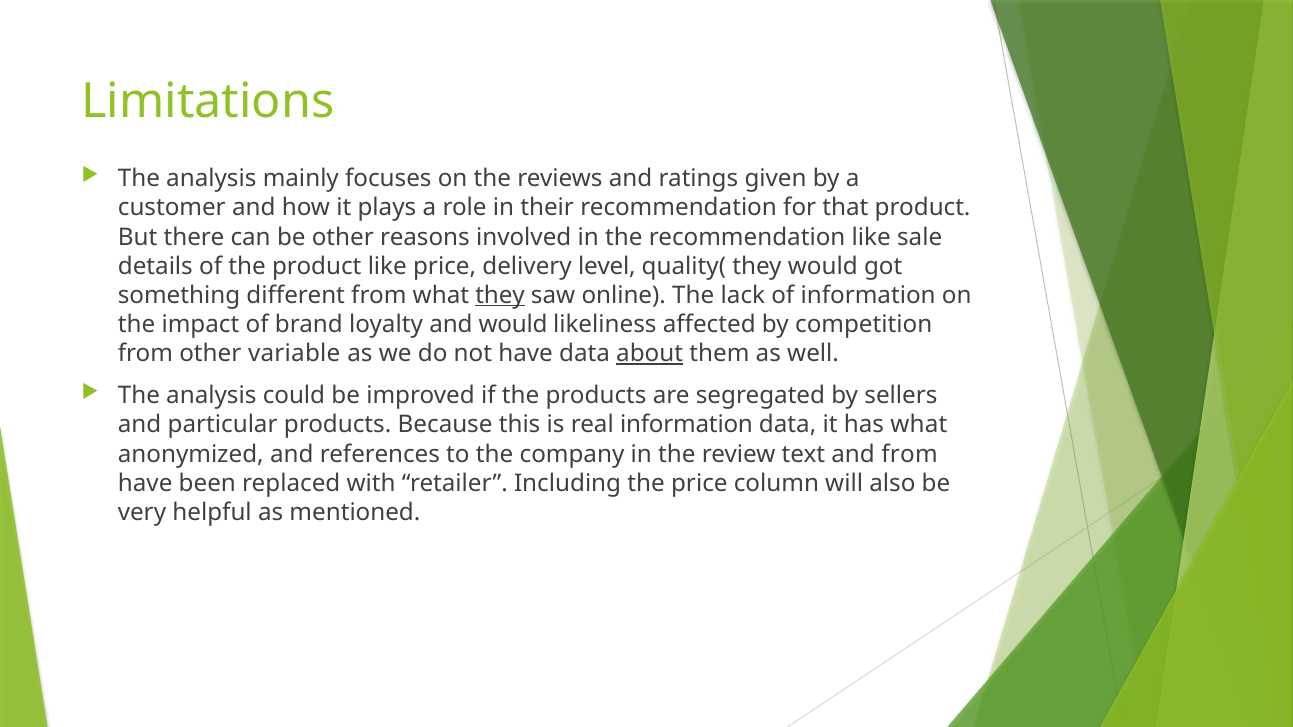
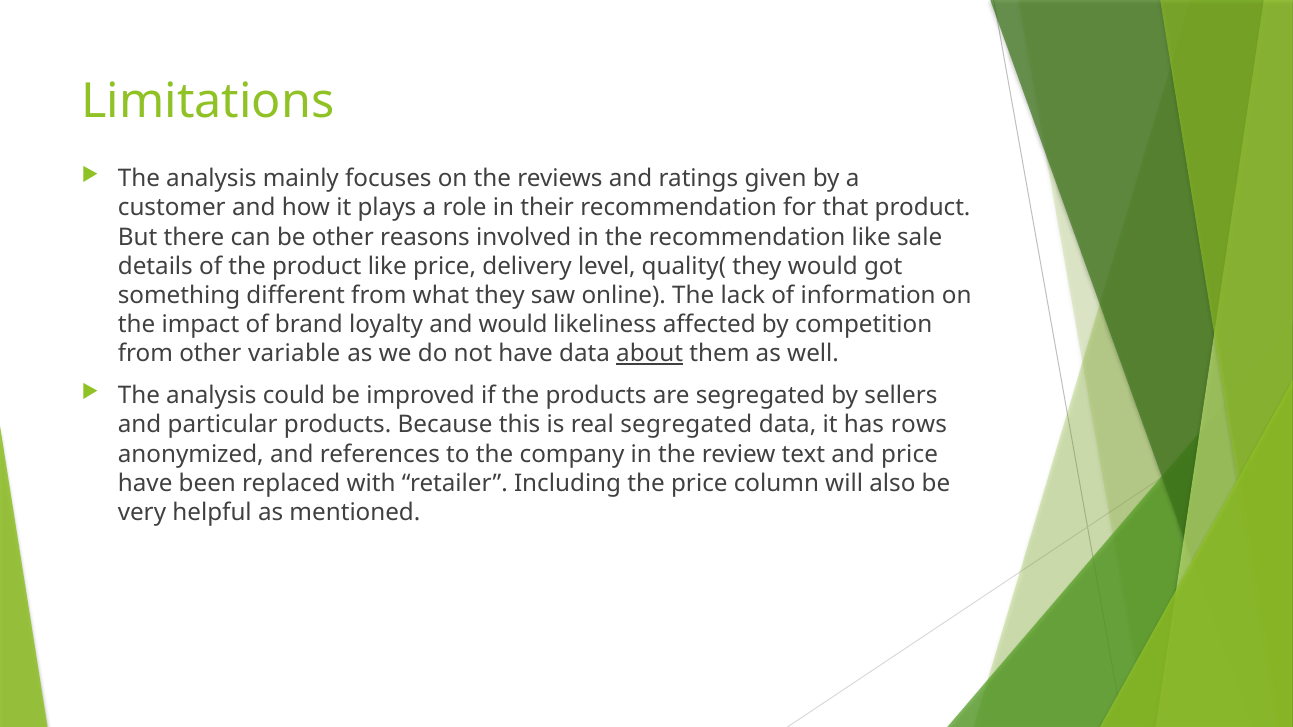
they underline: present -> none (500, 295)
real information: information -> segregated (686, 425)
has what: what -> rows (919, 425)
and from: from -> price (910, 454)
